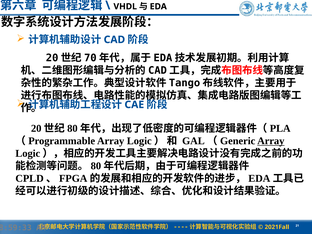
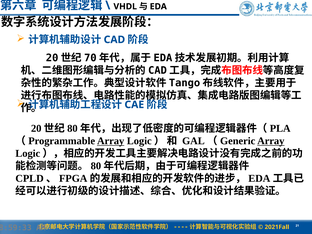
Array underline: none -> present (111, 141)
